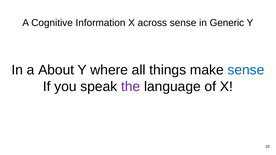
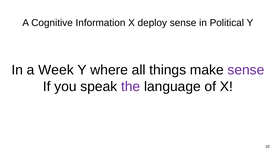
across: across -> deploy (152, 23)
Generic: Generic -> Political (227, 23)
About: About -> Week (56, 70)
sense colour: blue -> purple (246, 70)
